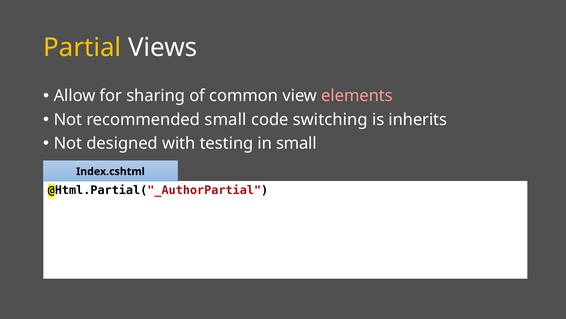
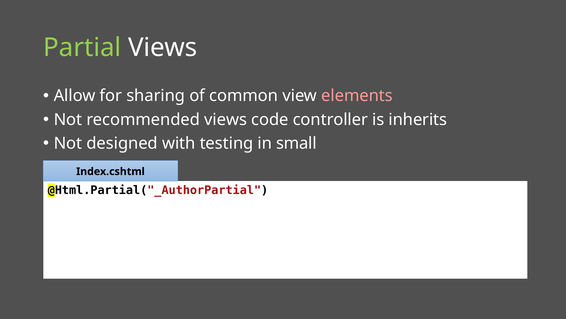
Partial colour: yellow -> light green (82, 48)
recommended small: small -> views (226, 119)
switching: switching -> controller (330, 119)
